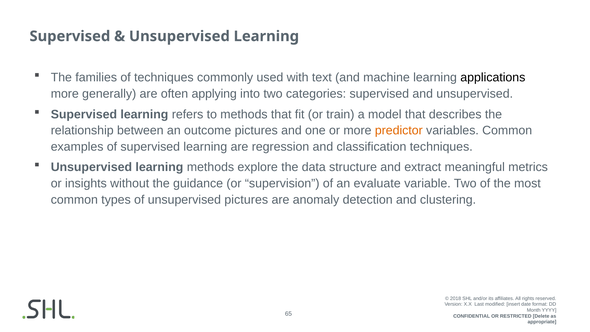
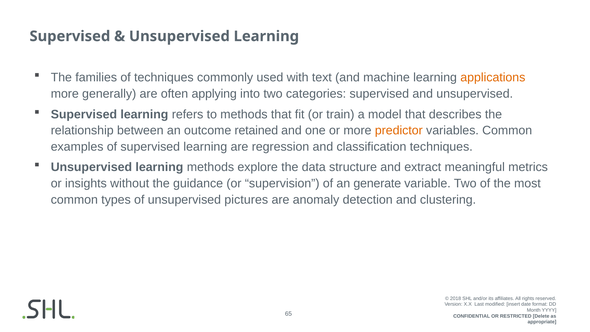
applications colour: black -> orange (493, 77)
outcome pictures: pictures -> retained (256, 130)
evaluate: evaluate -> generate (377, 183)
